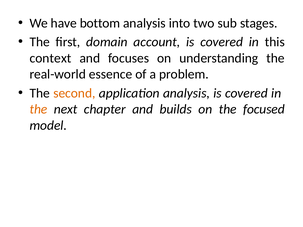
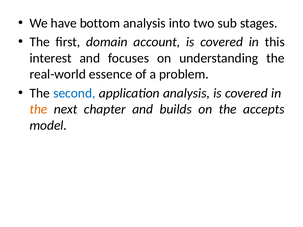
context: context -> interest (51, 58)
second colour: orange -> blue (74, 93)
focused: focused -> accepts (264, 109)
